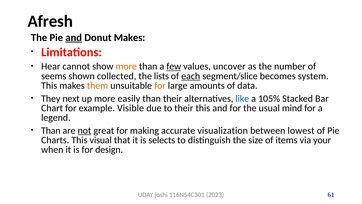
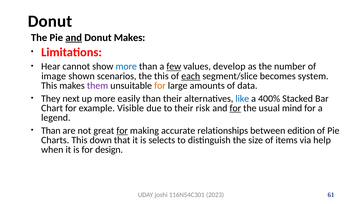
Afresh: Afresh -> Donut (50, 21)
more colour: orange -> blue (126, 66)
uncover: uncover -> develop (229, 66)
seems: seems -> image (54, 76)
collected: collected -> scenarios (117, 76)
the lists: lists -> this (161, 76)
them colour: orange -> purple (98, 85)
105%: 105% -> 400% (269, 98)
their this: this -> risk (203, 108)
for underline: none -> present (235, 108)
not underline: present -> none (84, 130)
for underline: none -> present (122, 130)
visualization: visualization -> relationships (223, 130)
lowest: lowest -> edition (301, 130)
visual: visual -> down (101, 140)
your: your -> help (322, 140)
